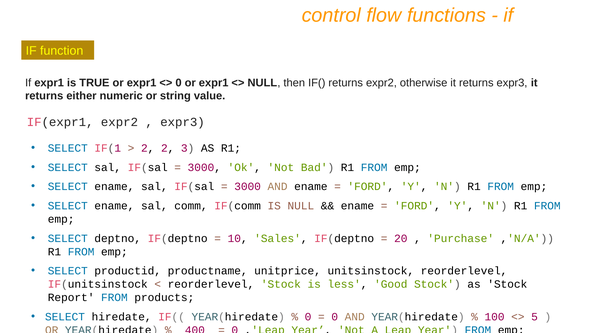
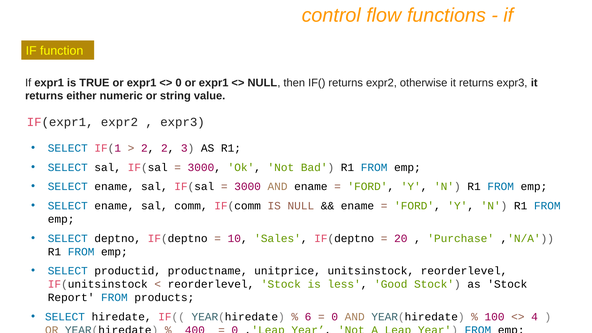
0: 0 -> 6 (308, 317)
5: 5 -> 4 (535, 317)
